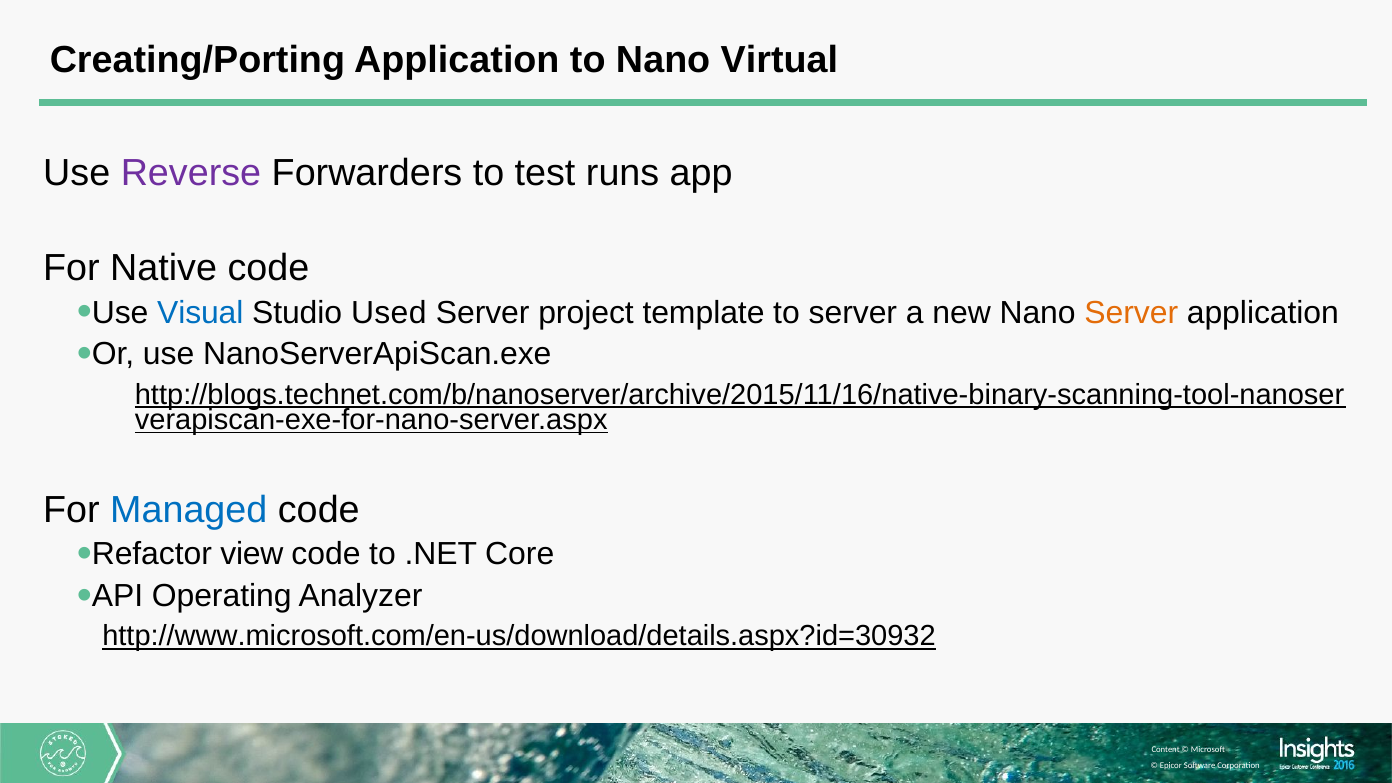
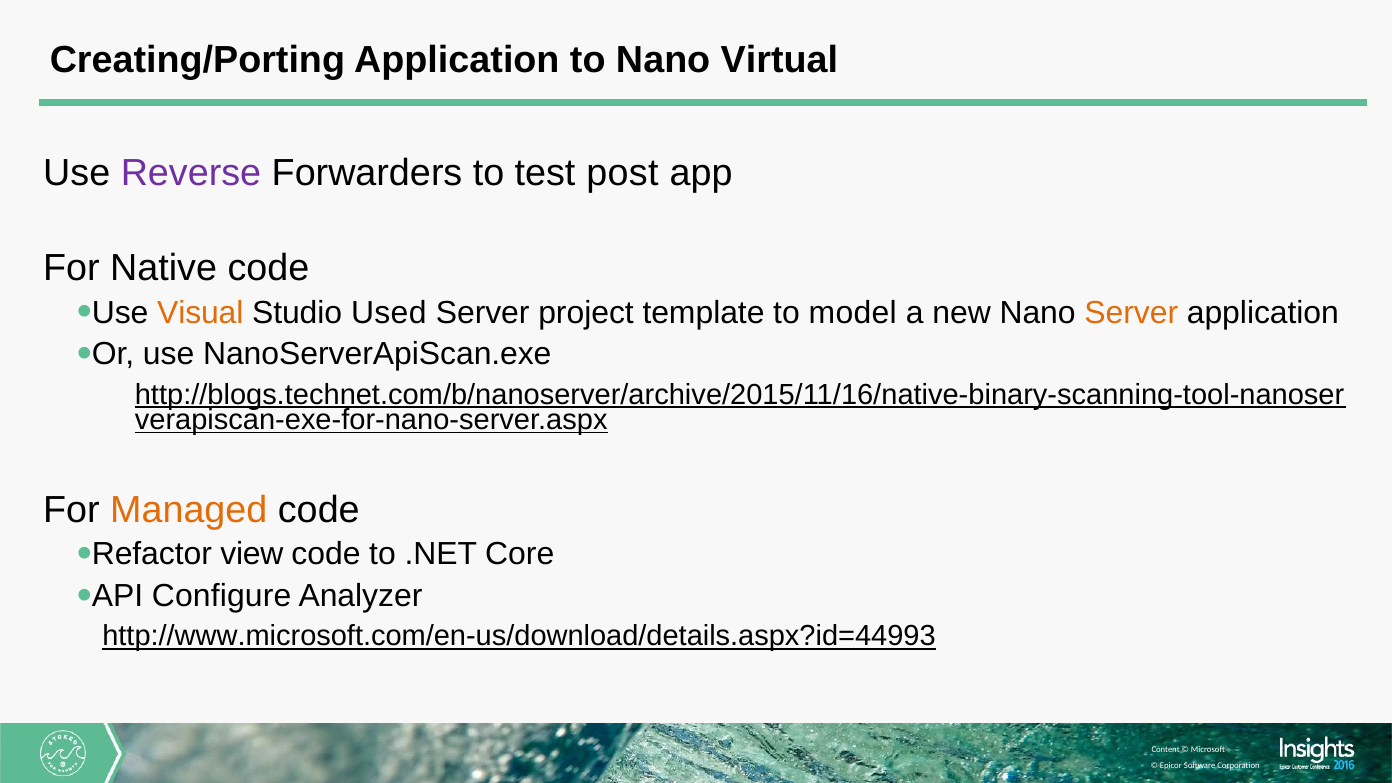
runs: runs -> post (622, 173)
Visual colour: blue -> orange (200, 313)
to server: server -> model (853, 313)
Managed colour: blue -> orange (189, 510)
Operating: Operating -> Configure (222, 596)
http://www.microsoft.com/en-us/download/details.aspx?id=30932: http://www.microsoft.com/en-us/download/details.aspx?id=30932 -> http://www.microsoft.com/en-us/download/details.aspx?id=44993 (519, 636)
